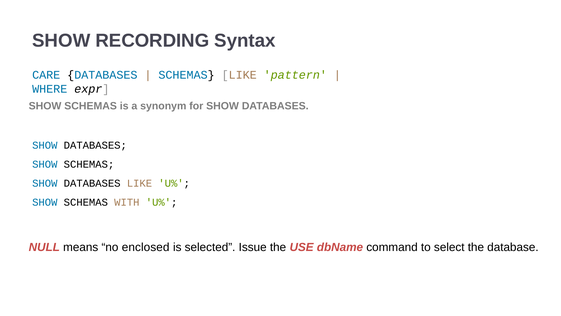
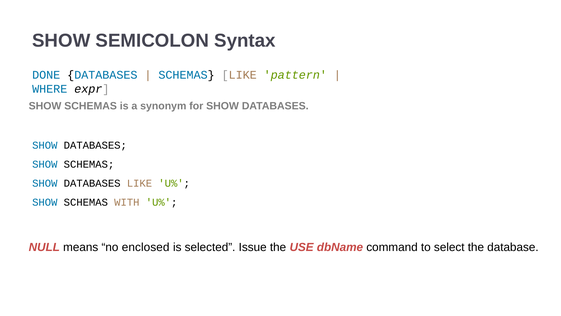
RECORDING: RECORDING -> SEMICOLON (152, 41)
CARE: CARE -> DONE (46, 75)
